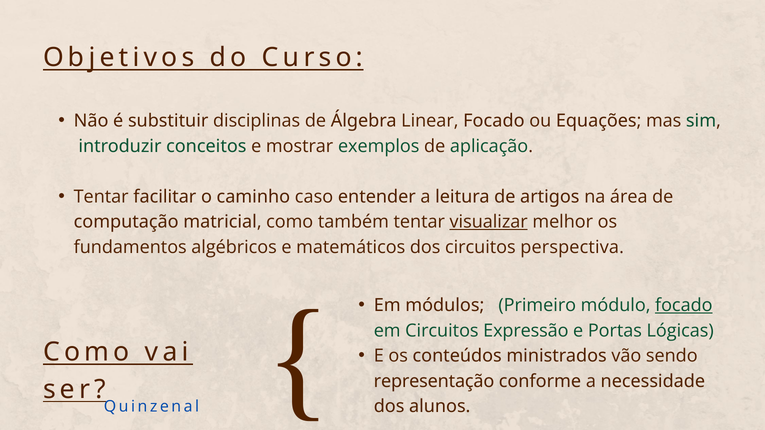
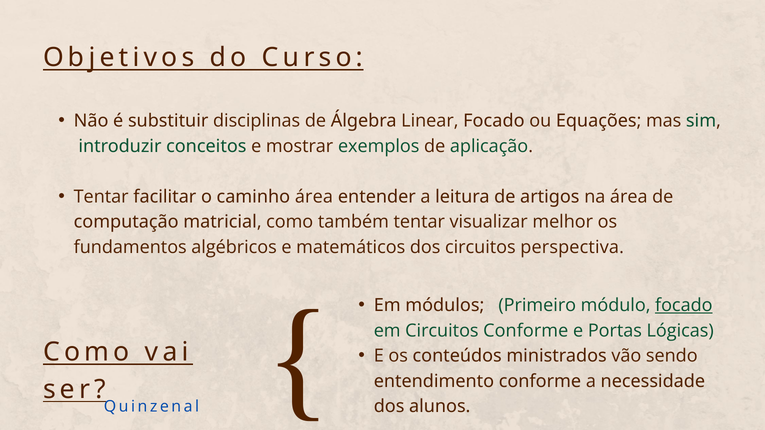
caminho caso: caso -> área (314, 197)
visualizar underline: present -> none (489, 222)
Circuitos Expressão: Expressão -> Conforme (526, 331)
representação: representação -> entendimento (434, 381)
